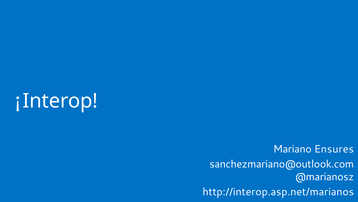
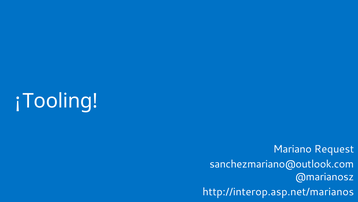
Interop: Interop -> Tooling (60, 101)
Ensures: Ensures -> Request (334, 149)
